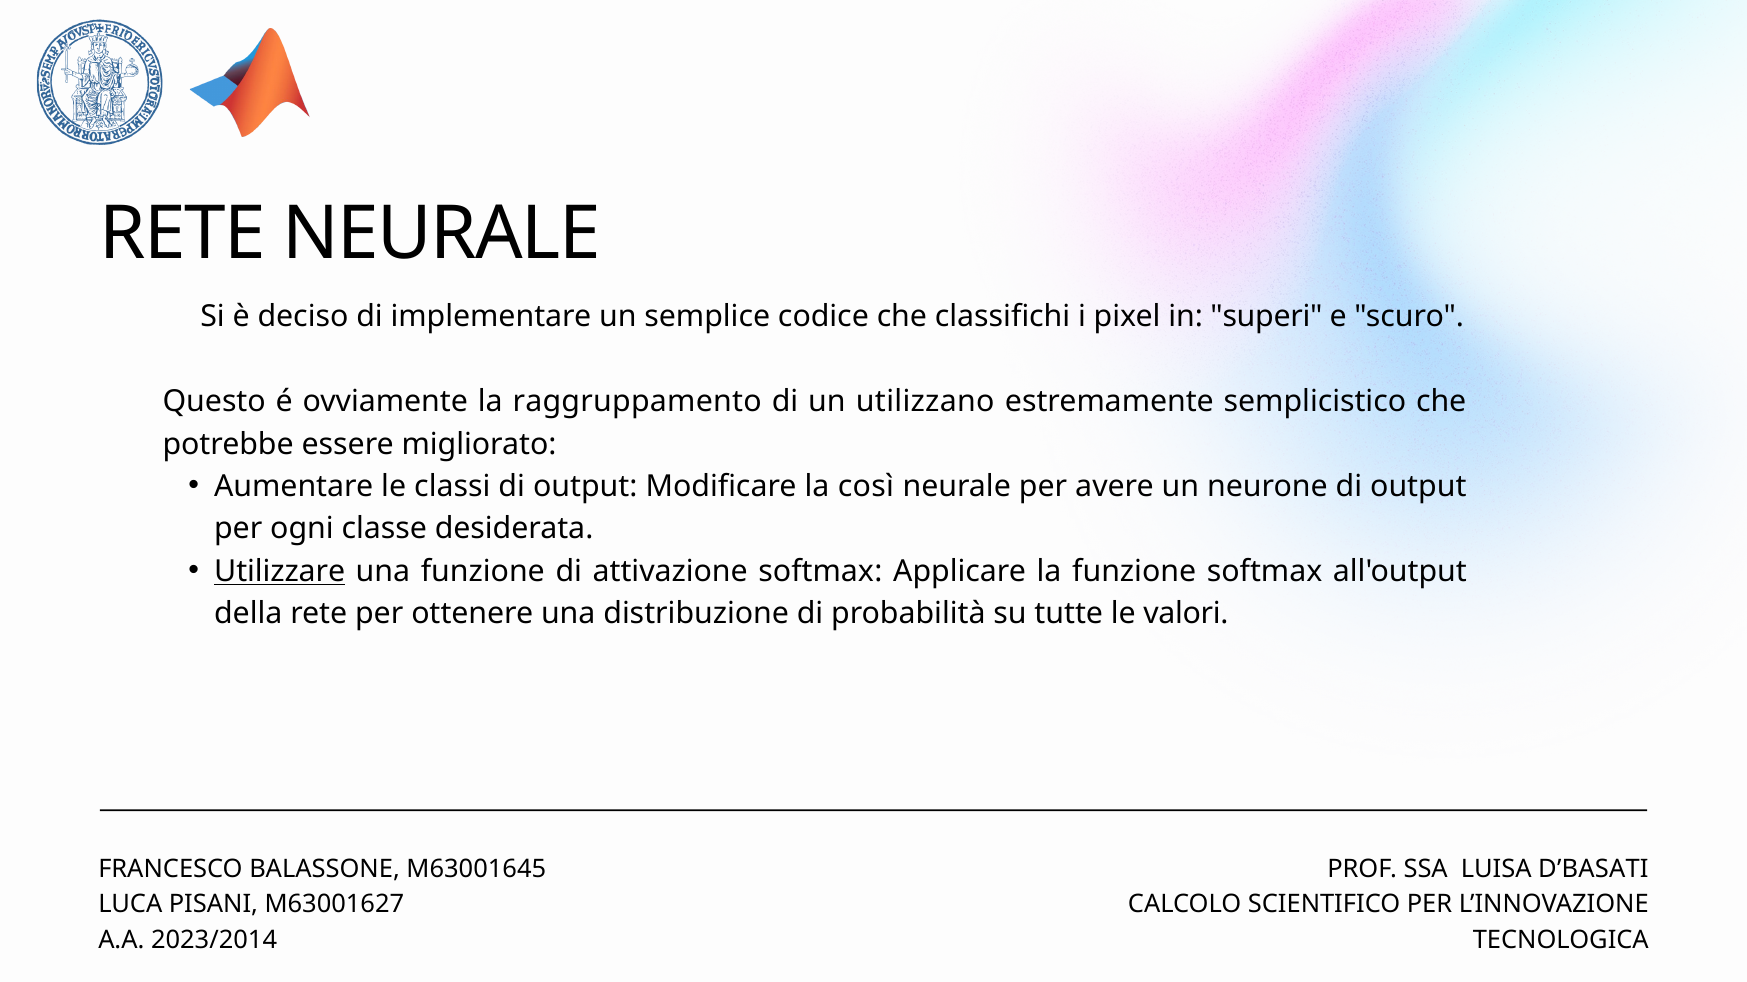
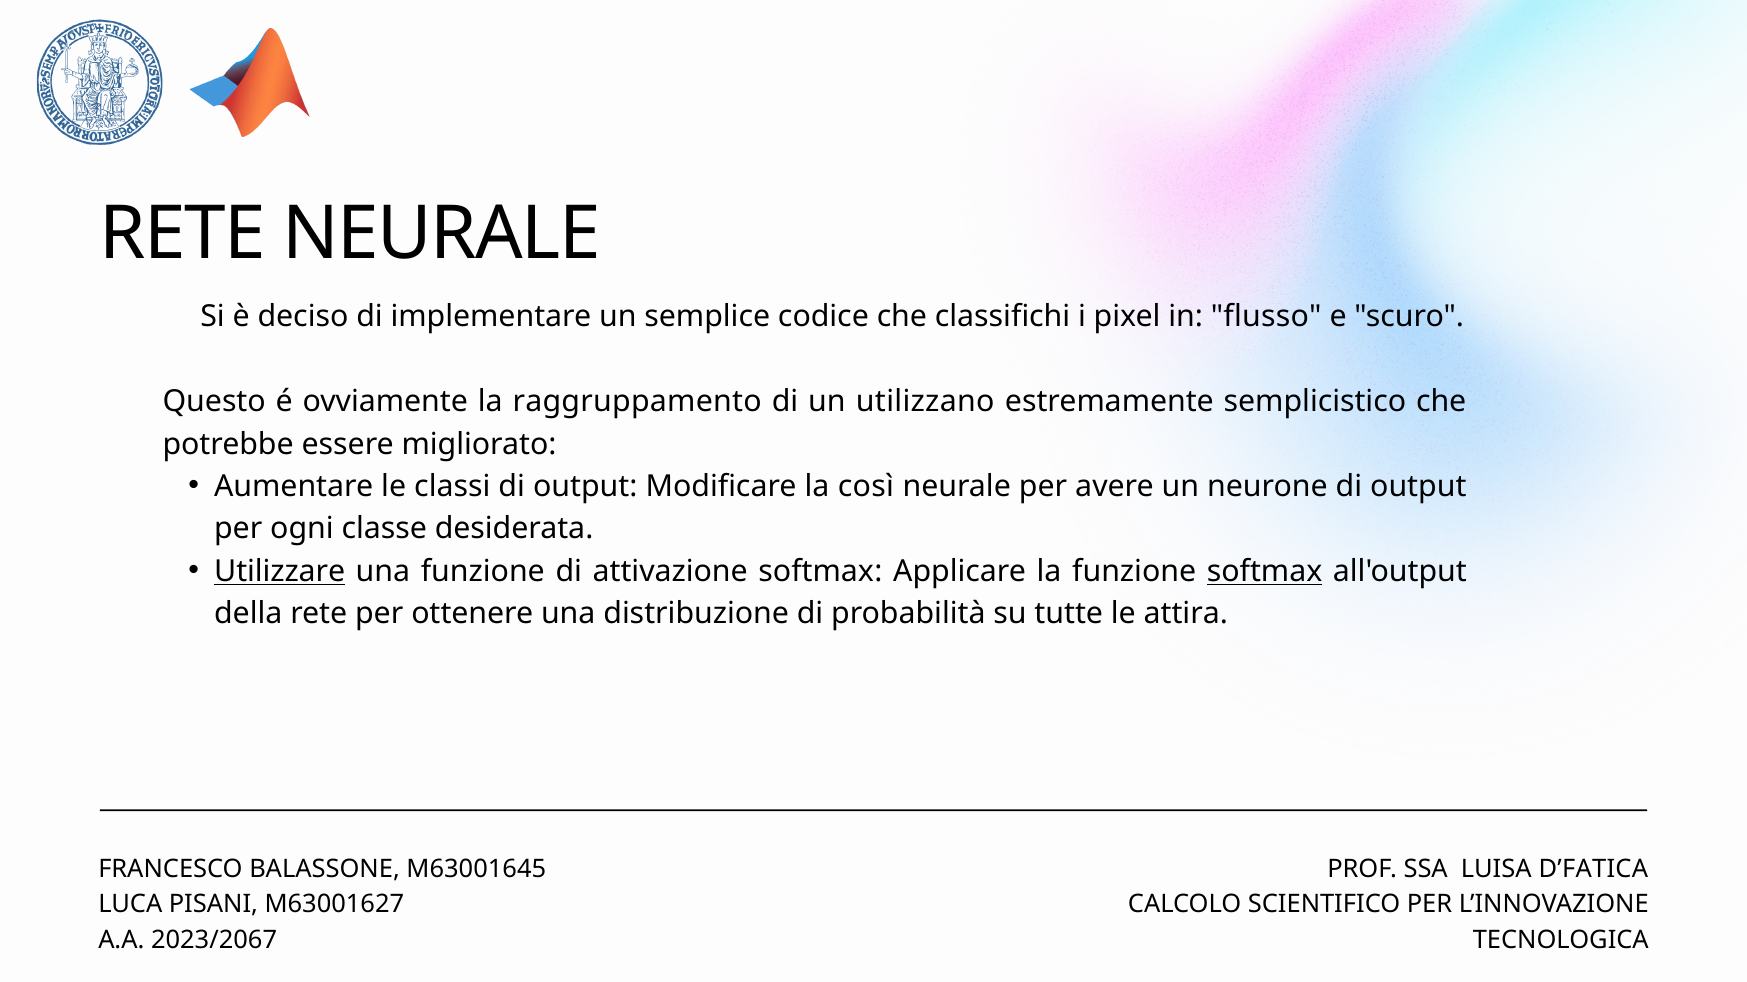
superi: superi -> flusso (1266, 317)
softmax underline: none -> present (1265, 572)
valori: valori -> attira (1186, 614)
D’BASATI: D’BASATI -> D’FATICA (1593, 869)
2023/2014: 2023/2014 -> 2023/2067 (214, 941)
